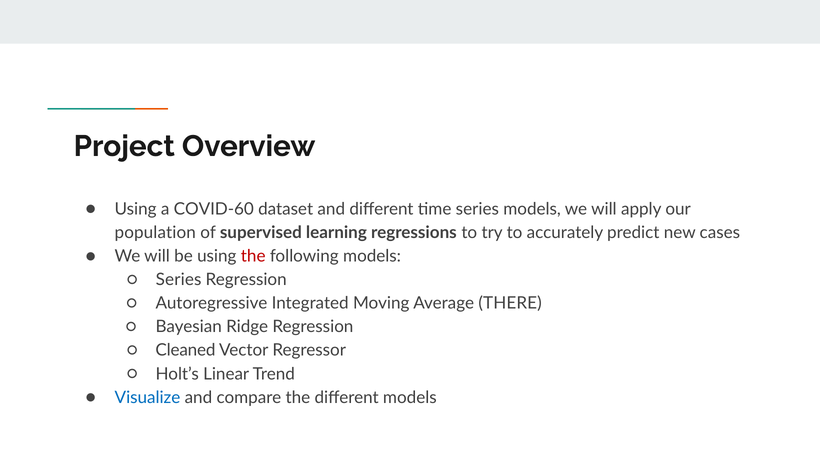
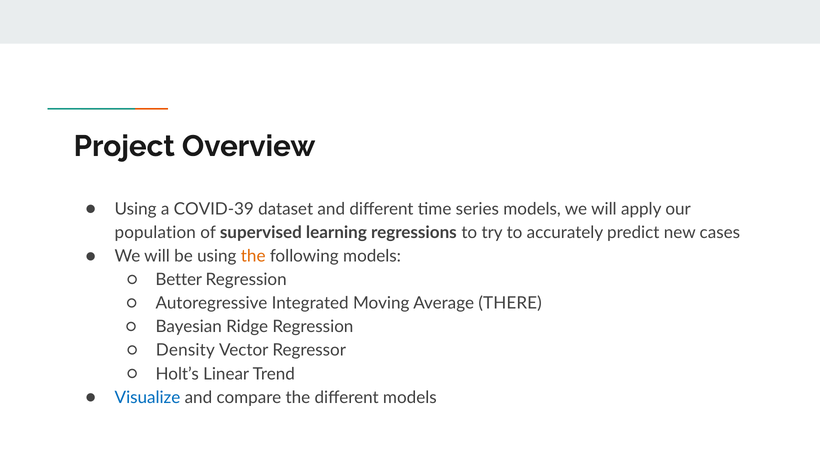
COVID-60: COVID-60 -> COVID-39 (214, 209)
the colour: red -> orange (253, 256)
Series: Series -> Better (179, 280)
Cleaned: Cleaned -> Density (185, 351)
